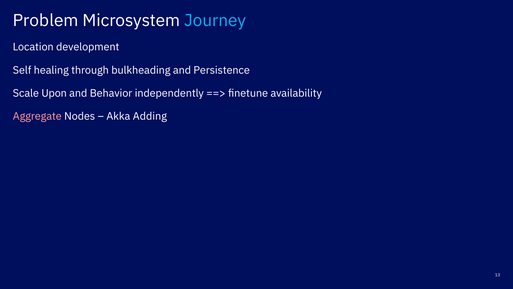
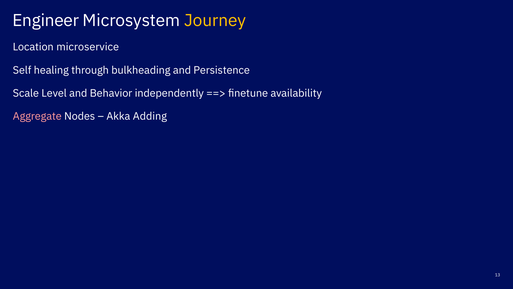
Problem: Problem -> Engineer (46, 20)
Journey colour: light blue -> yellow (215, 20)
development: development -> microservice (88, 47)
Upon: Upon -> Level (54, 93)
